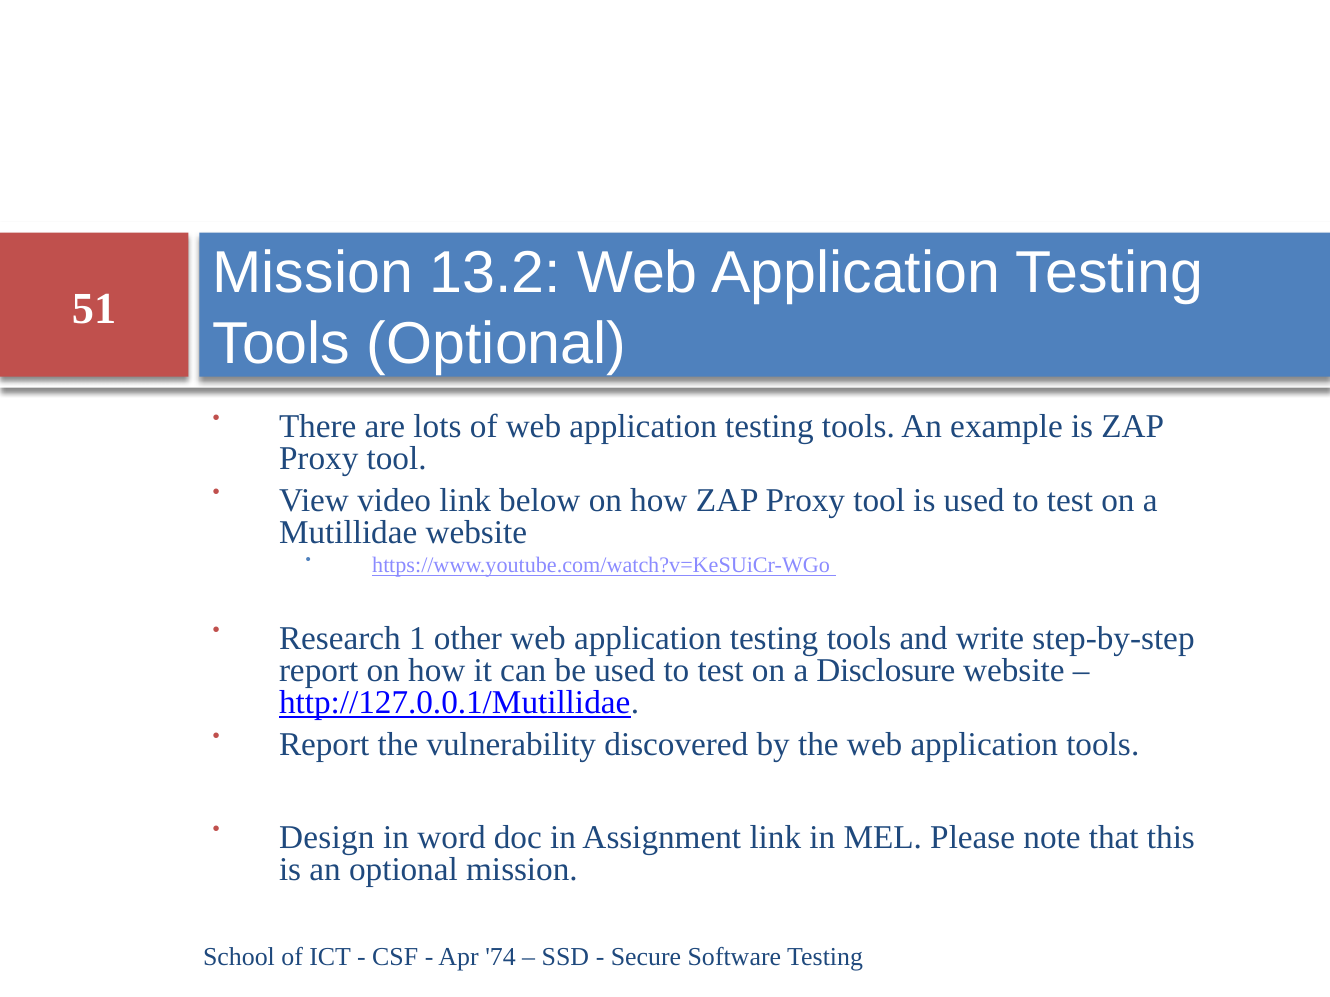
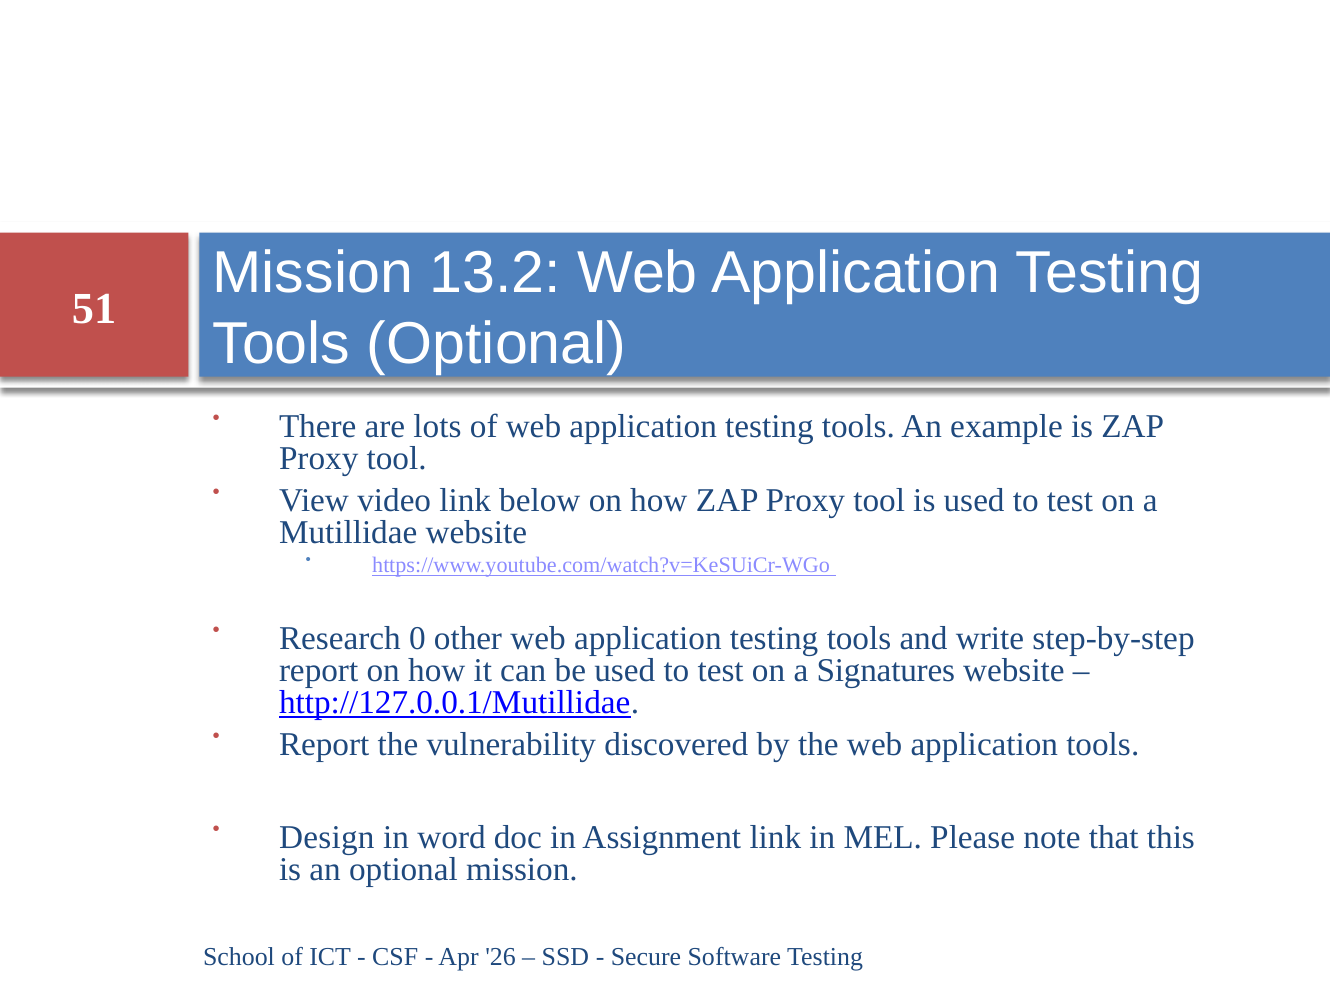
1: 1 -> 0 (417, 639)
Disclosure: Disclosure -> Signatures (886, 671)
74: 74 -> 26 (501, 958)
